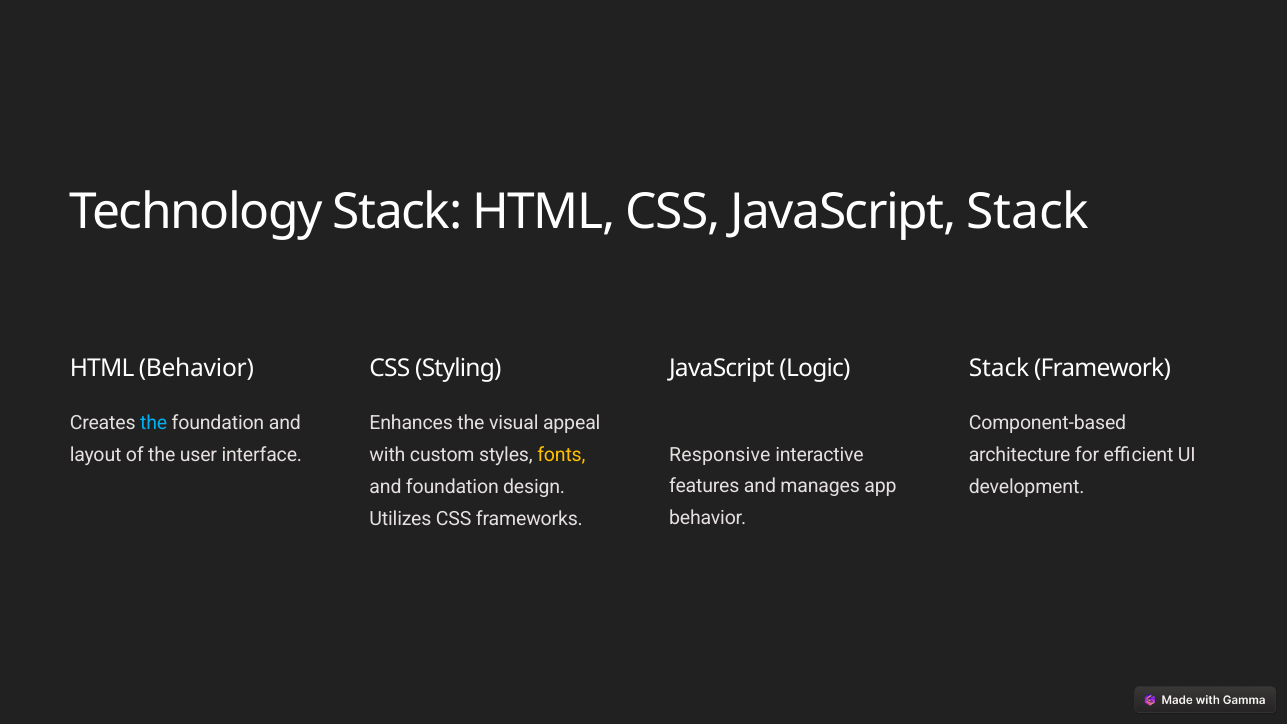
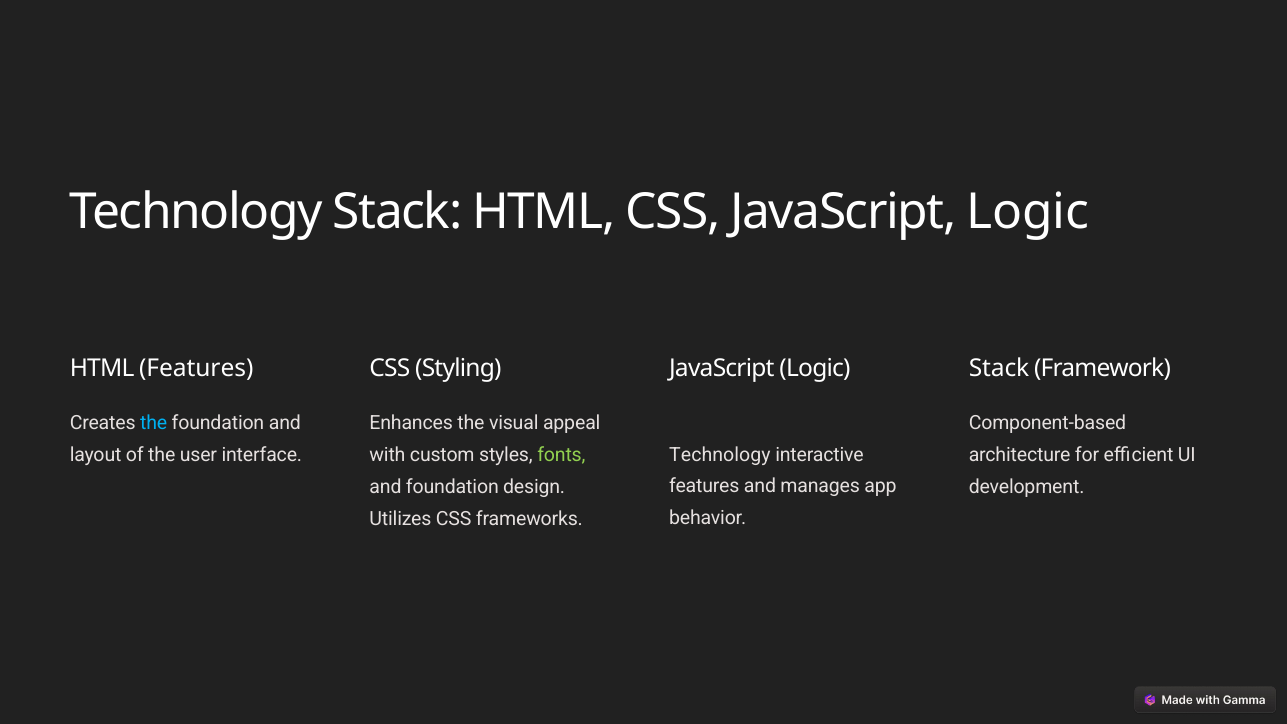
CSS JavaScript Stack: Stack -> Logic (1028, 212)
HTML Behavior: Behavior -> Features (196, 369)
Responsive: Responsive -> Technology (720, 455)
fonts colour: yellow -> light green (561, 455)
